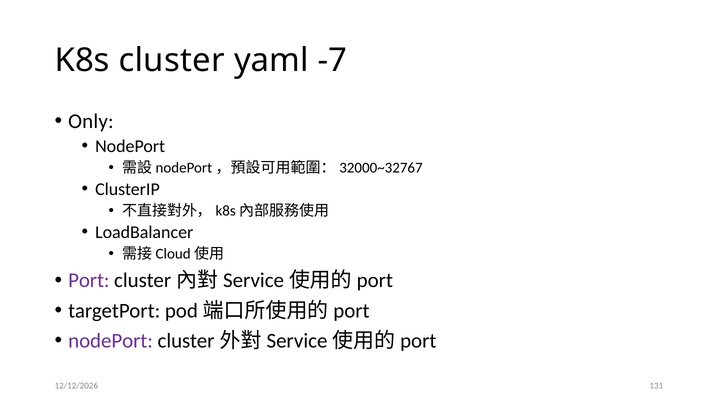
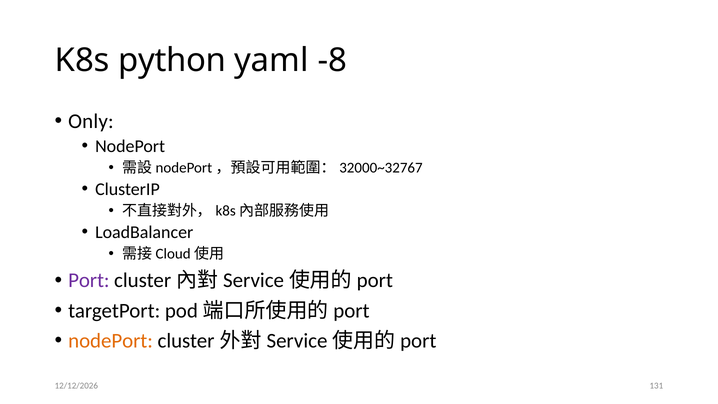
cluster: cluster -> python (172, 60)
-7: -7 -> -8 (332, 60)
nodePort colour: purple -> orange (111, 341)
